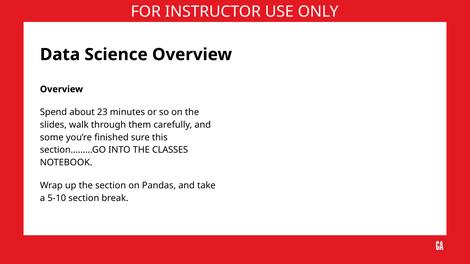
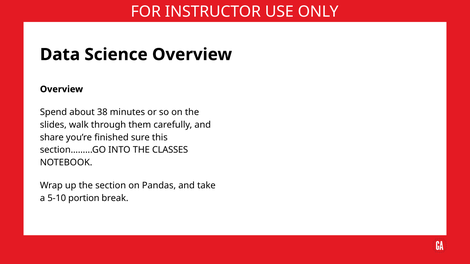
23: 23 -> 38 (102, 112)
some: some -> share (52, 138)
5-10 section: section -> portion (84, 198)
